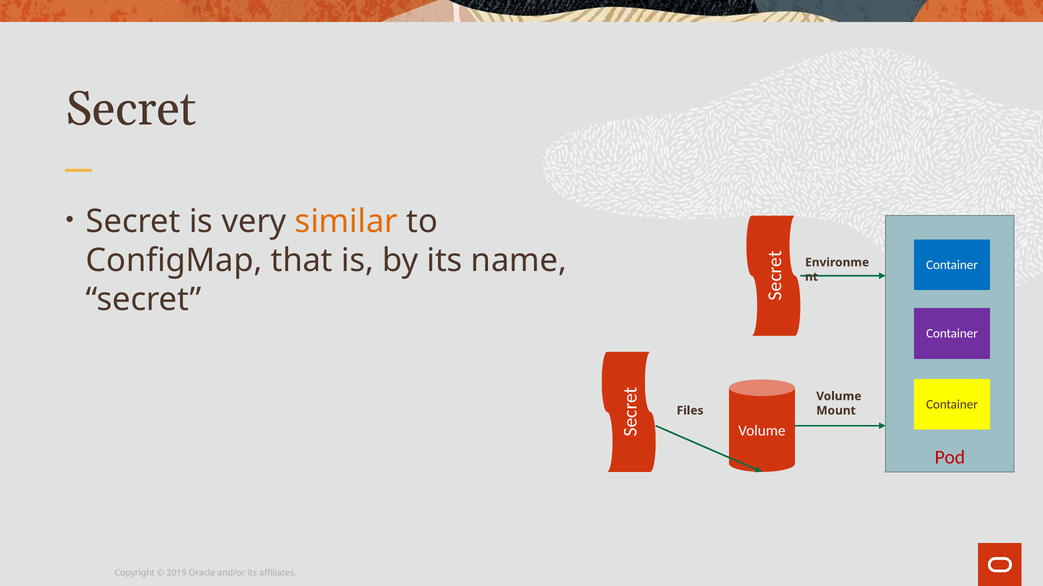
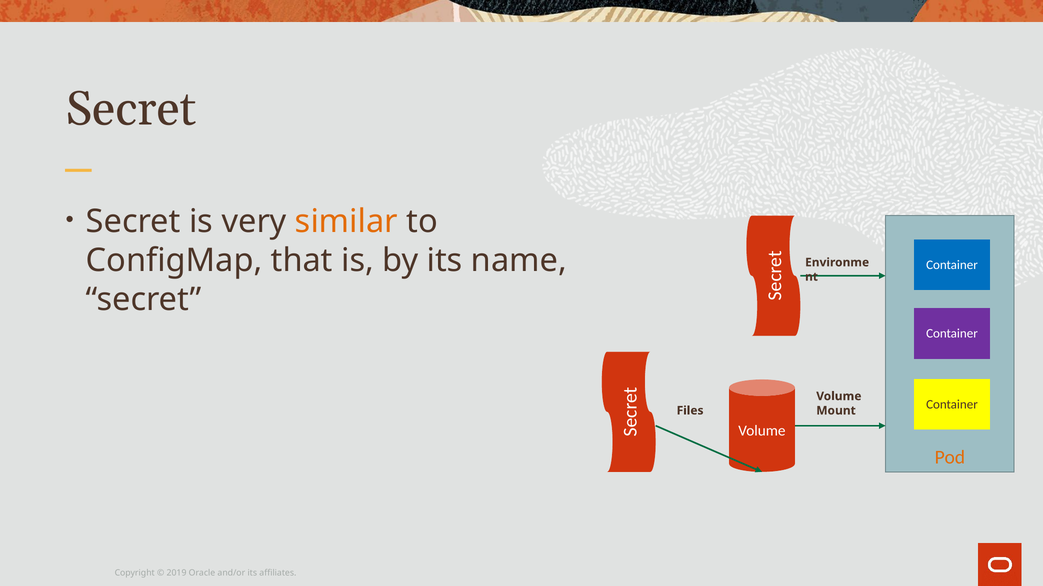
Pod colour: red -> orange (950, 458)
